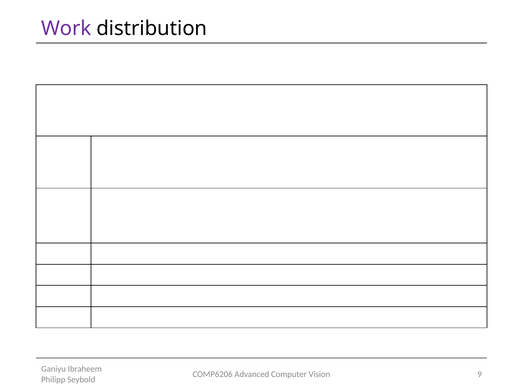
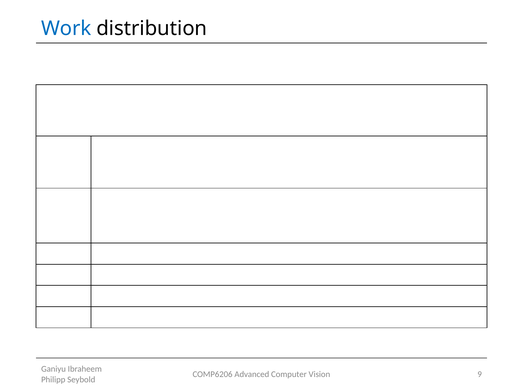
Work colour: purple -> blue (66, 29)
